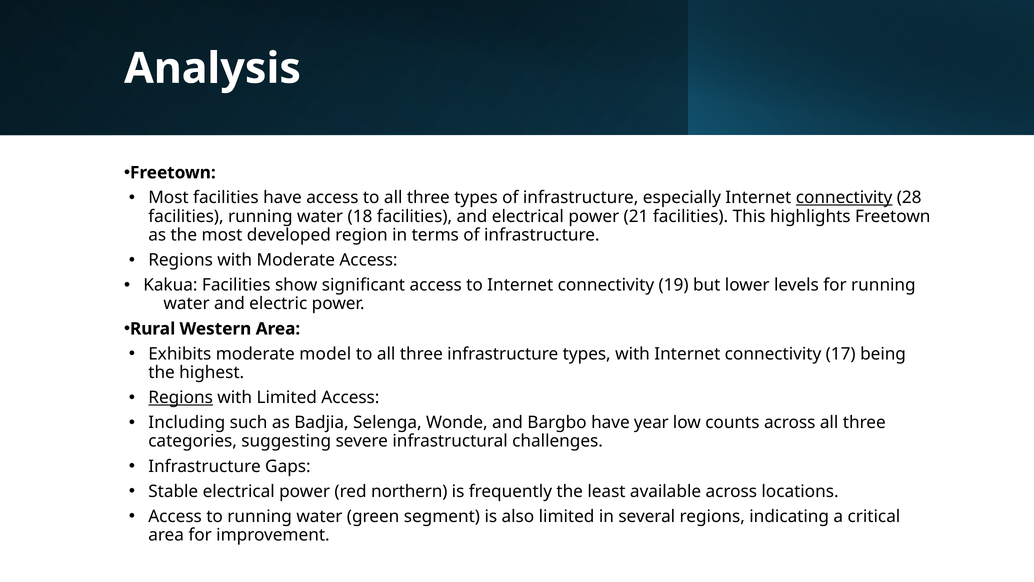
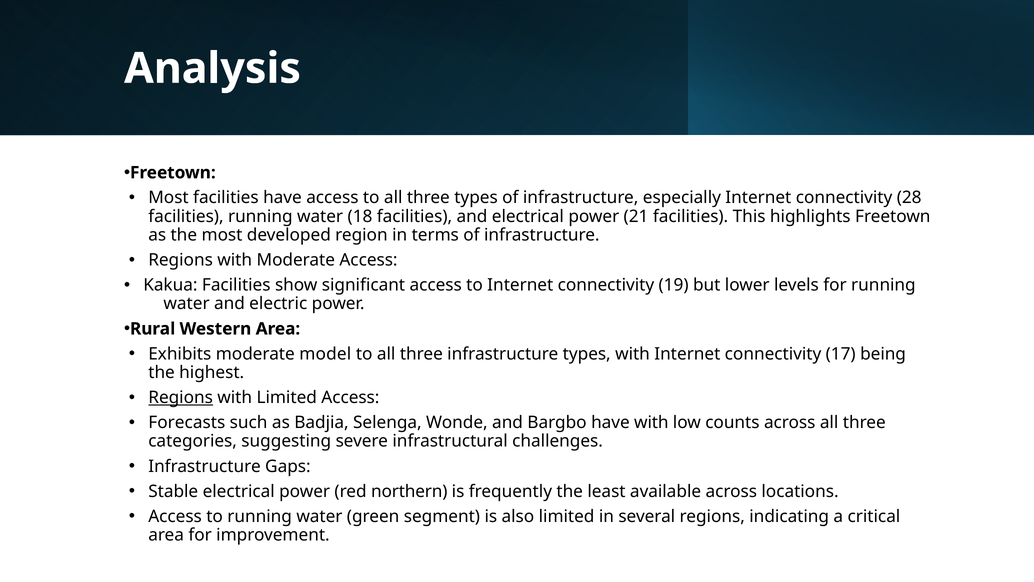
connectivity underline: present -> none (844, 198)
Including: Including -> Forecasts (187, 422)
have year: year -> with (651, 422)
